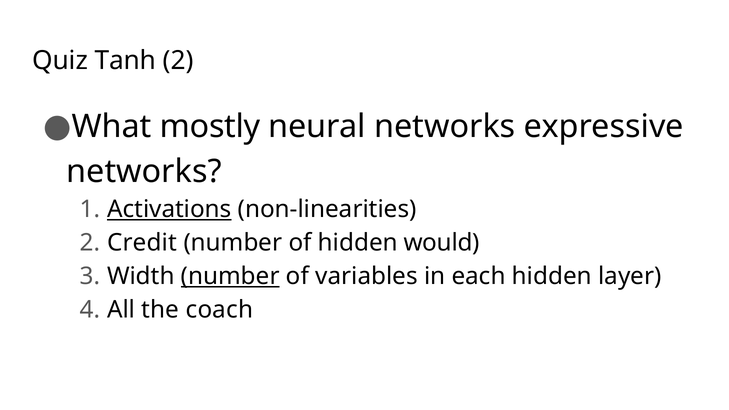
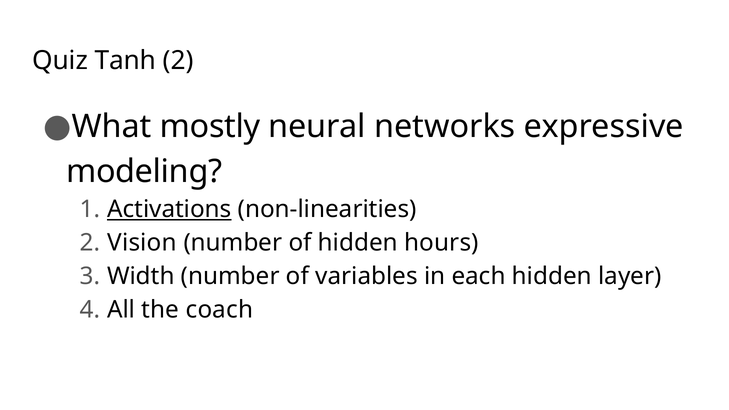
networks: networks -> modeling (144, 171)
Credit: Credit -> Vision (142, 243)
would: would -> hours (441, 243)
number underline: present -> none (230, 276)
